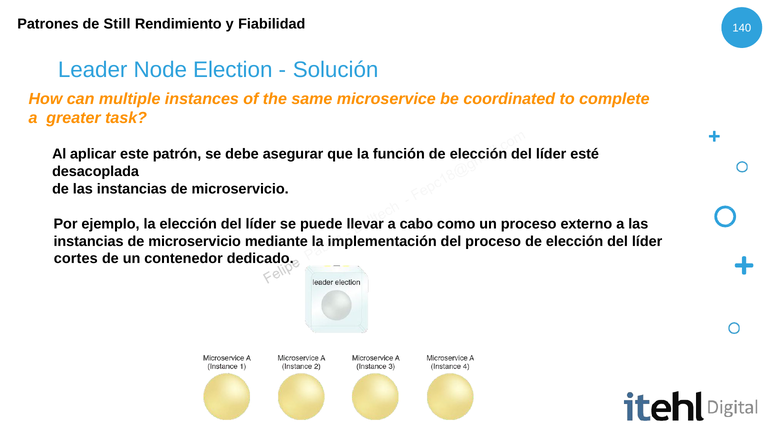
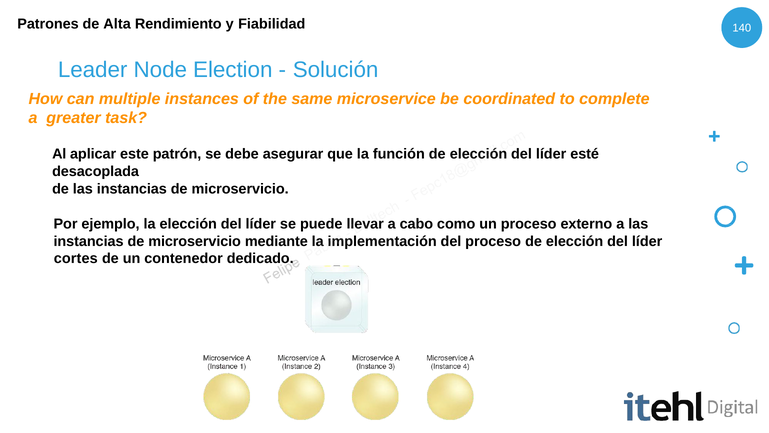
Still: Still -> Alta (117, 24)
